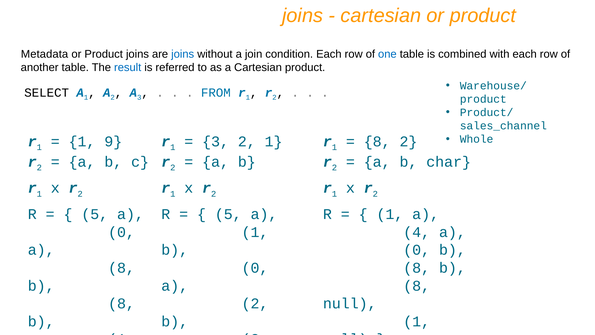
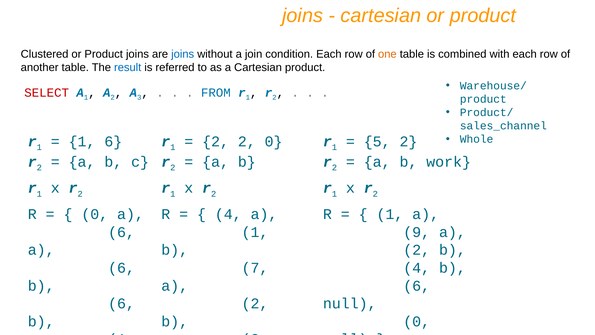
Metadata: Metadata -> Clustered (45, 54)
one colour: blue -> orange (387, 54)
SELECT colour: black -> red (47, 93)
1 9: 9 -> 6 (113, 141)
3: 3 -> 2 (216, 141)
2 1: 1 -> 0 (274, 141)
8: 8 -> 5 (377, 141)
char: char -> work (449, 162)
5: 5 -> 0 (95, 214)
5: 5 -> 4 (228, 214)
0: 0 -> 6 (122, 232)
4: 4 -> 9 (417, 232)
0: 0 -> 2 (417, 250)
8: 8 -> 6 (122, 268)
0: 0 -> 7 (255, 268)
8: 8 -> 4 (417, 268)
8: 8 -> 6 (417, 286)
8: 8 -> 6 (122, 303)
1: 1 -> 0 (417, 321)
